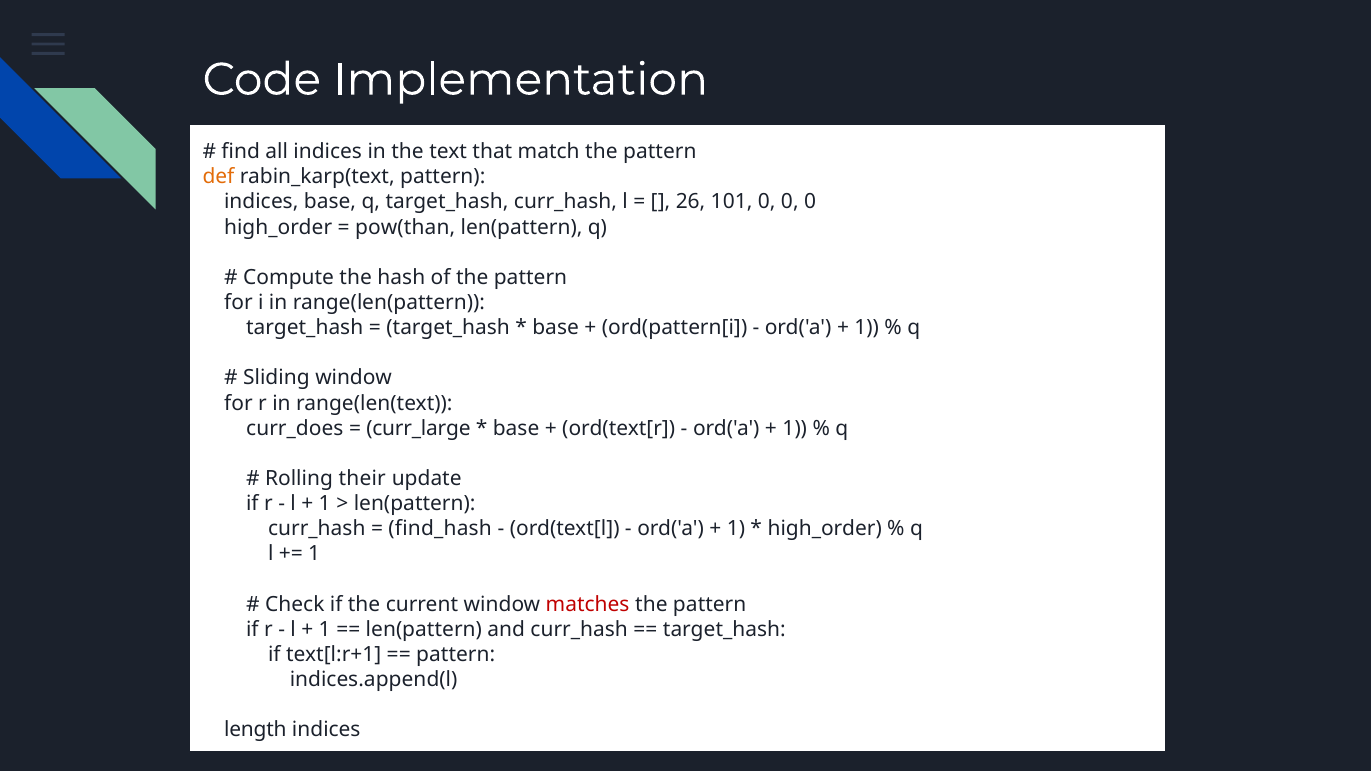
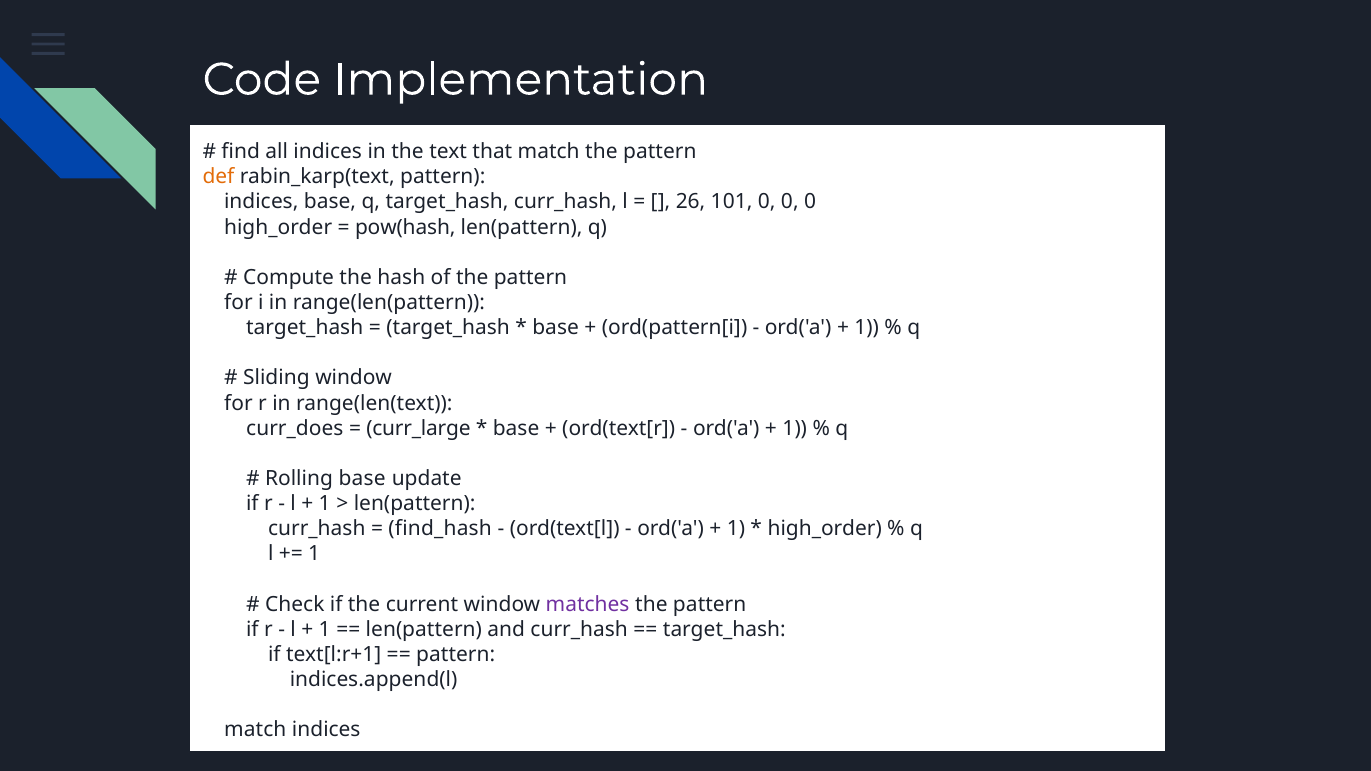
pow(than: pow(than -> pow(hash (405, 227)
Rolling their: their -> base (362, 479)
matches colour: red -> purple (588, 604)
length: length -> match (255, 730)
